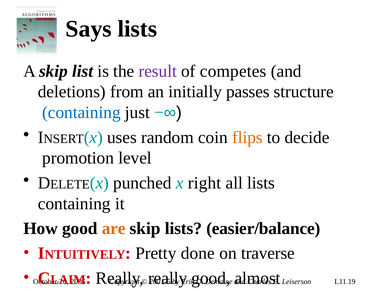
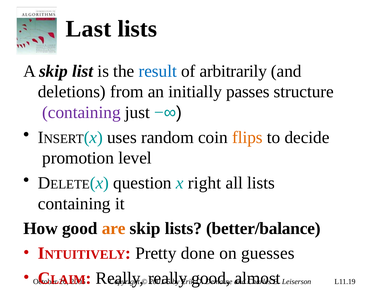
Says: Says -> Last (88, 29)
result colour: purple -> blue (158, 71)
competes: competes -> arbitrarily (233, 71)
containing colour: blue -> purple (81, 113)
punched: punched -> question (142, 183)
easier/balance: easier/balance -> better/balance (263, 229)
traverse: traverse -> guesses (268, 254)
